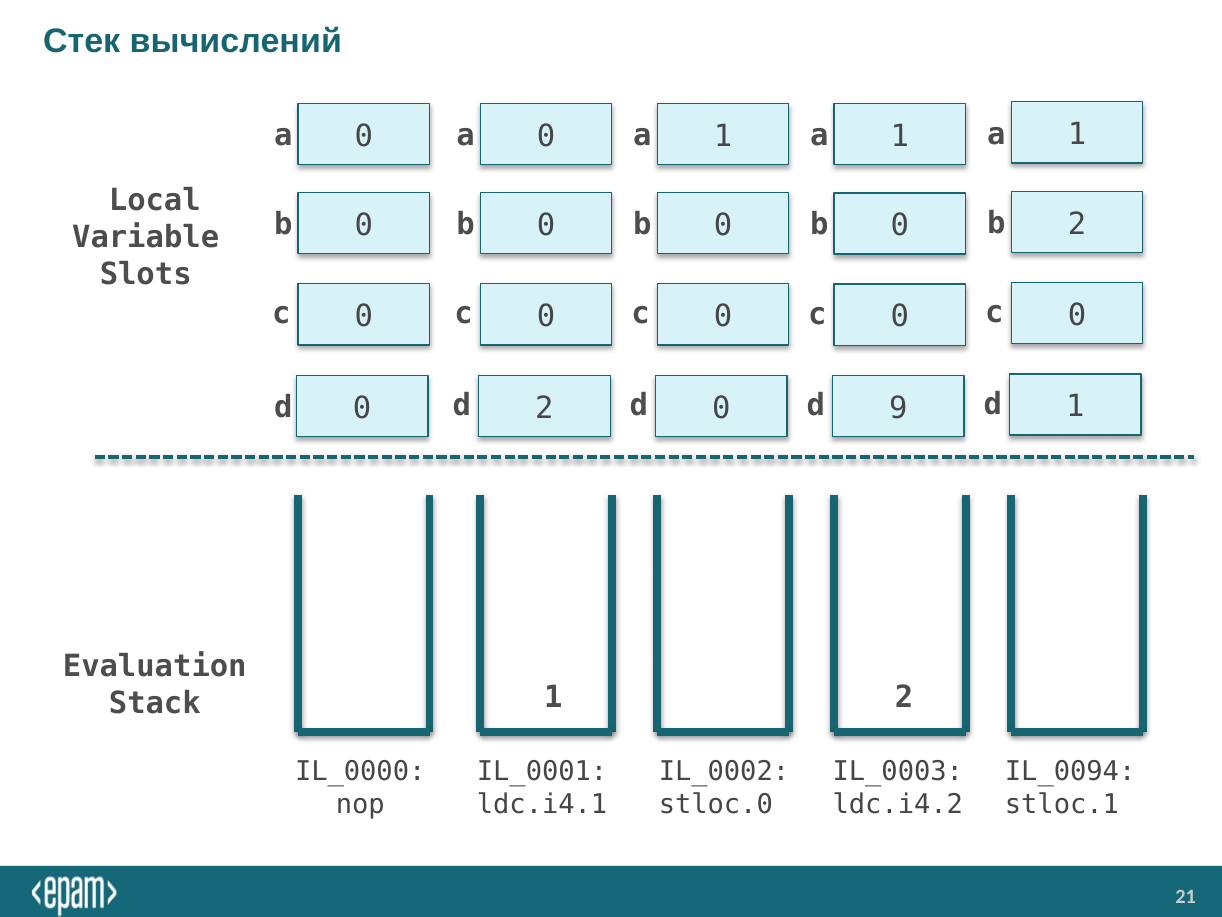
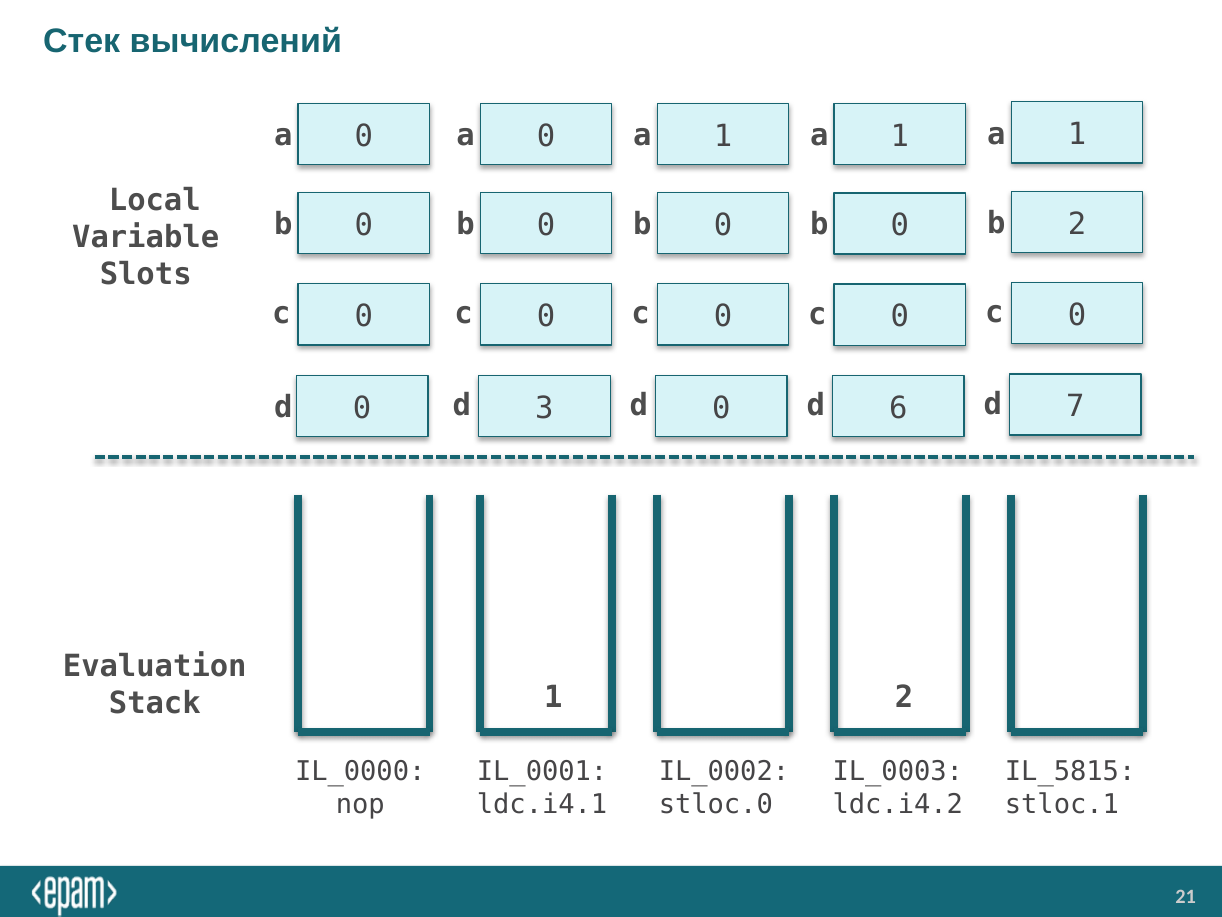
9: 9 -> 6 (898, 408)
d 1: 1 -> 7 (1075, 406)
2: 2 -> 3 (544, 408)
IL_0094: IL_0094 -> IL_5815 (1070, 771)
